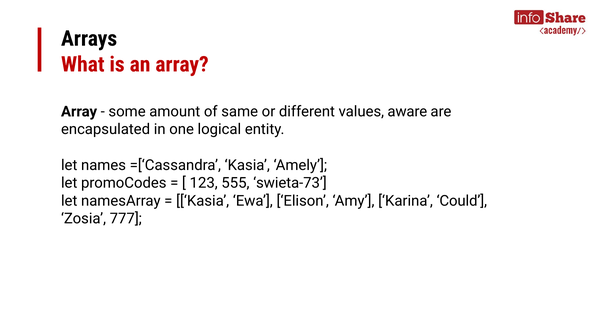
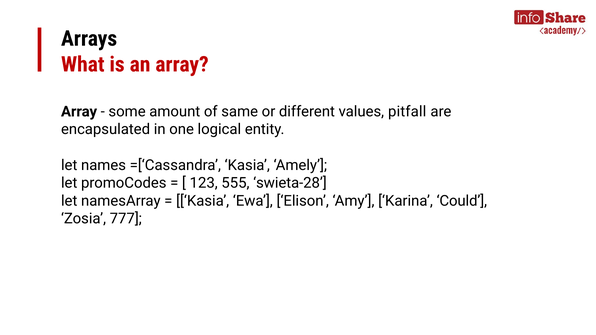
aware: aware -> pitfall (407, 112)
swieta-73: swieta-73 -> swieta-28 (290, 183)
